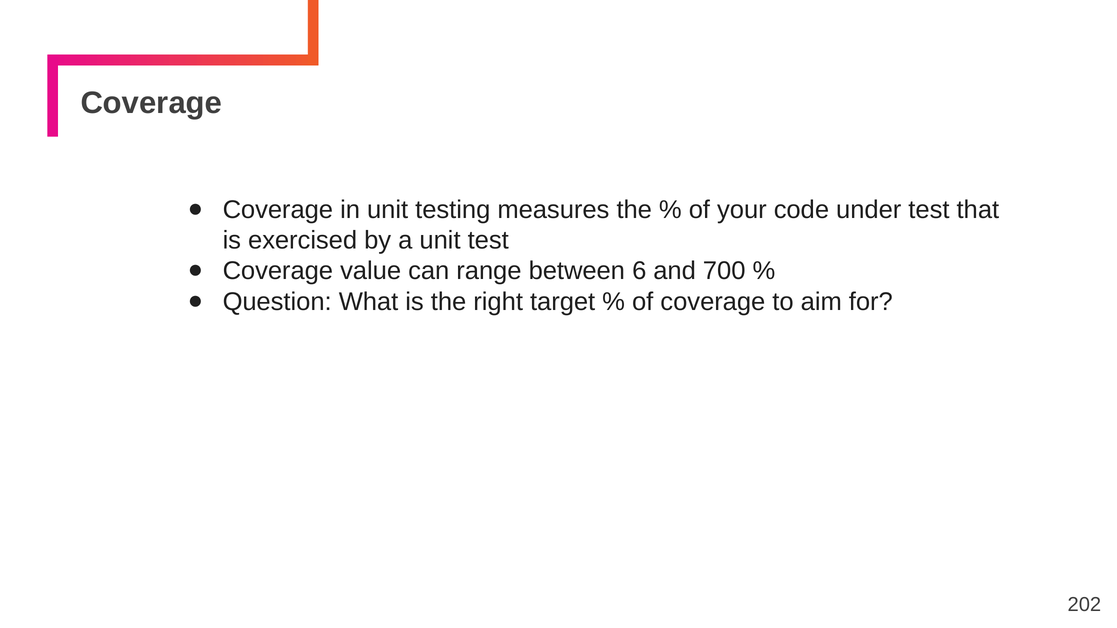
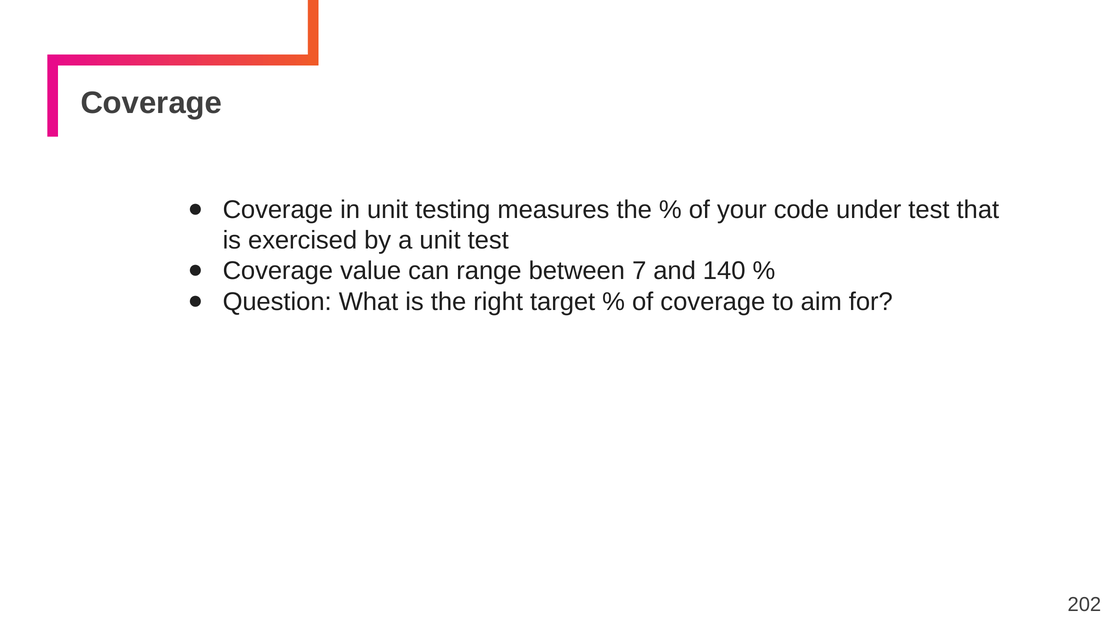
6: 6 -> 7 (639, 271)
700: 700 -> 140 (724, 271)
